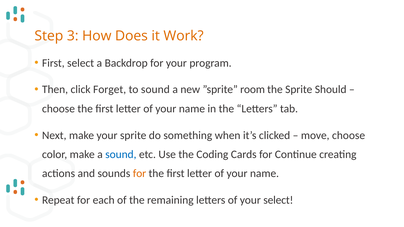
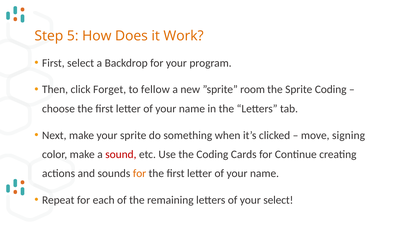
3: 3 -> 5 (73, 36)
to sound: sound -> fellow (155, 90)
Sprite Should: Should -> Coding (331, 90)
move choose: choose -> signing (349, 135)
sound colour: blue -> red (121, 155)
